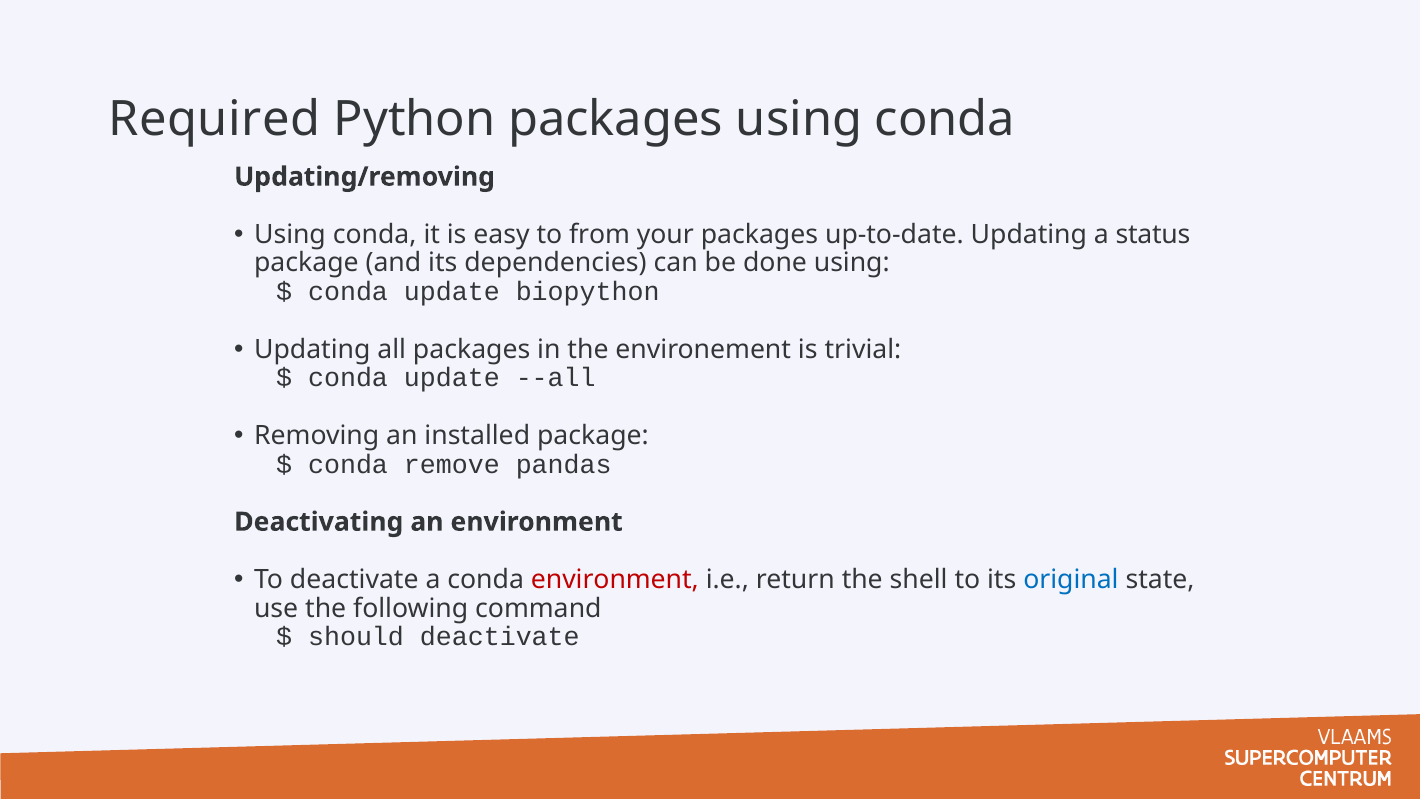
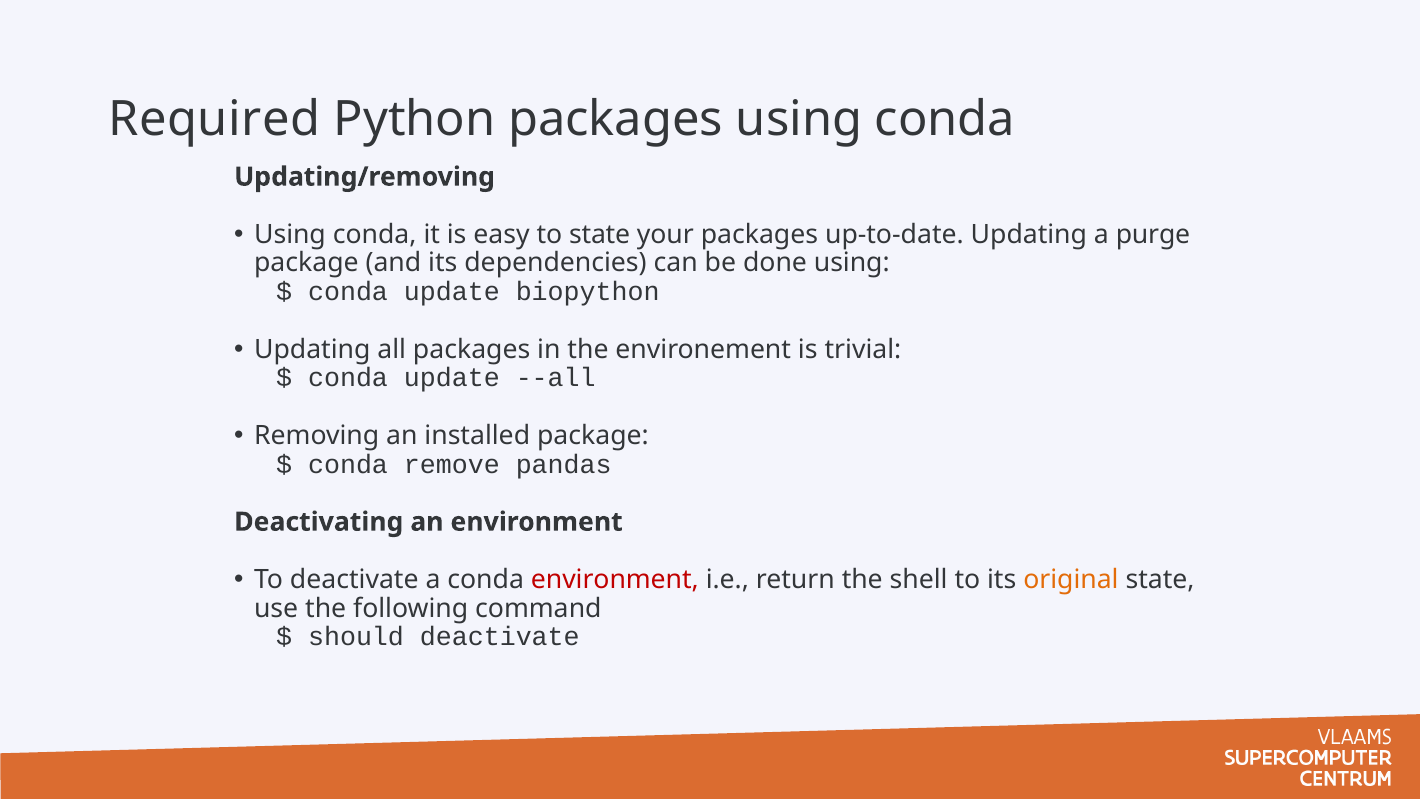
to from: from -> state (600, 234)
status: status -> purge (1153, 234)
original colour: blue -> orange (1071, 579)
